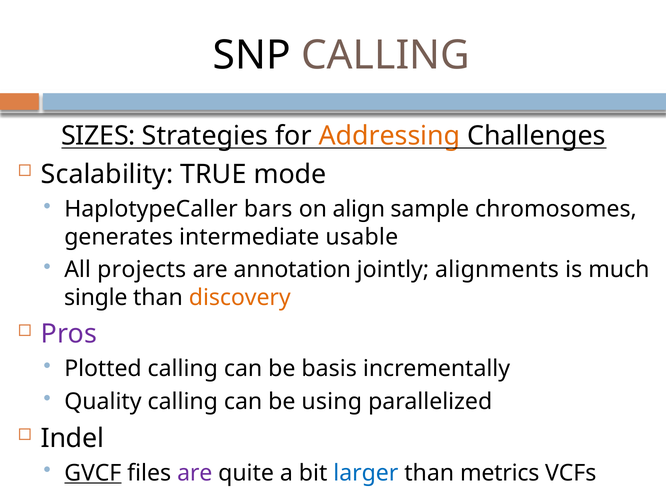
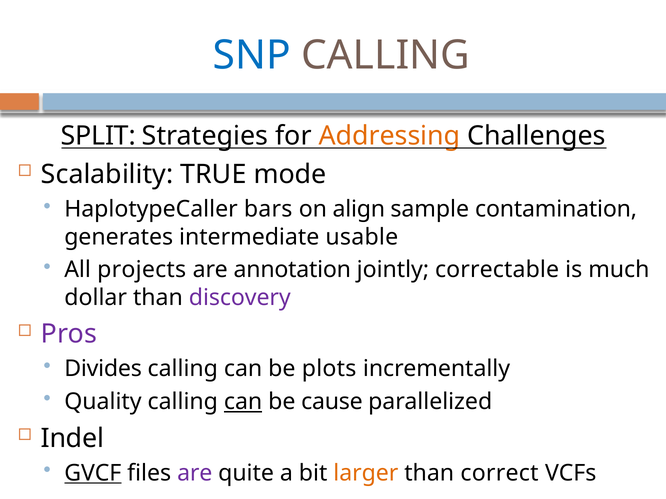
SNP colour: black -> blue (252, 56)
SIZES: SIZES -> SPLIT (98, 136)
chromosomes: chromosomes -> contamination (556, 209)
alignments: alignments -> correctable (497, 270)
single: single -> dollar (96, 298)
discovery colour: orange -> purple (240, 298)
Plotted: Plotted -> Divides (103, 369)
basis: basis -> plots (329, 369)
can underline: none -> present (243, 402)
using: using -> cause (332, 402)
larger colour: blue -> orange (366, 474)
metrics: metrics -> correct (499, 474)
